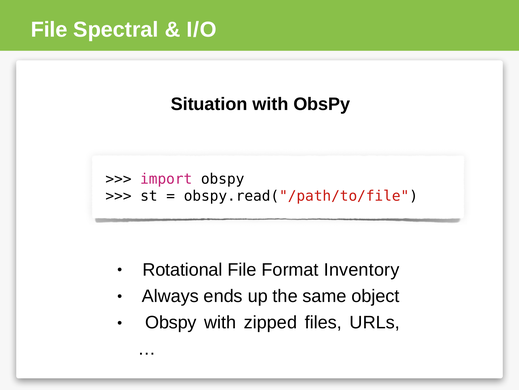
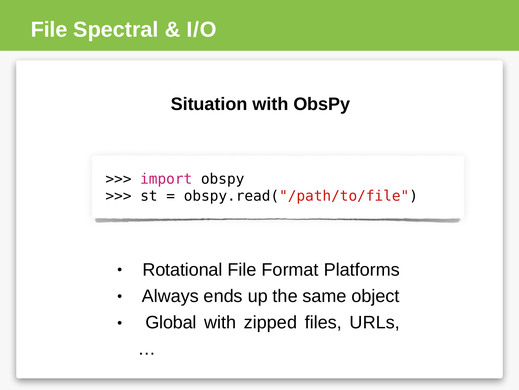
Inventory: Inventory -> Platforms (362, 269)
Obspy: Obspy -> Global (171, 322)
